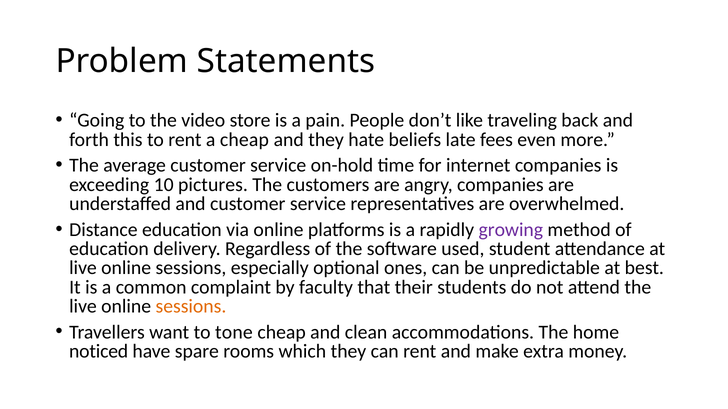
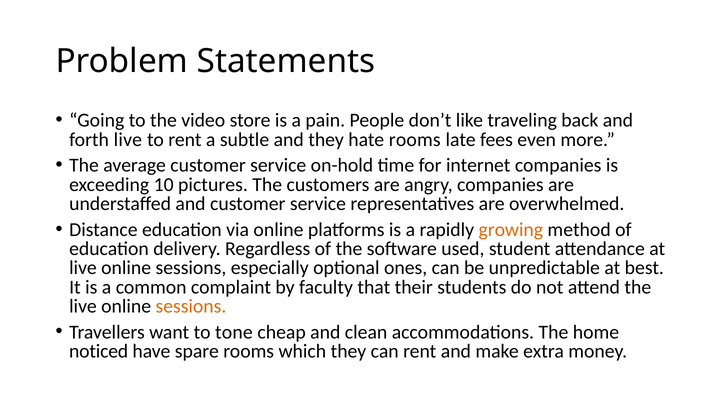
forth this: this -> live (128, 140)
a cheap: cheap -> subtle (245, 140)
hate beliefs: beliefs -> rooms (415, 140)
growing colour: purple -> orange (511, 230)
